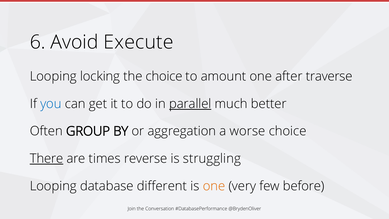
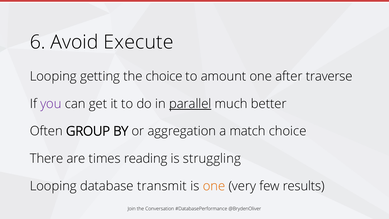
locking: locking -> getting (100, 76)
you colour: blue -> purple (51, 104)
worse: worse -> match (248, 131)
There underline: present -> none (47, 158)
reverse: reverse -> reading (146, 158)
different: different -> transmit (162, 186)
before: before -> results (304, 186)
